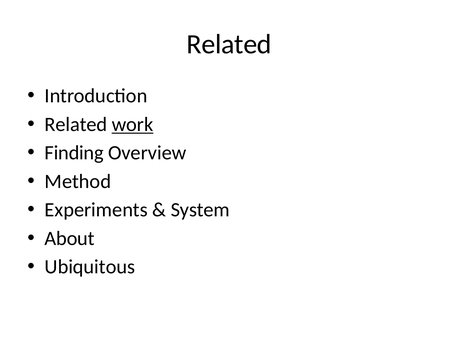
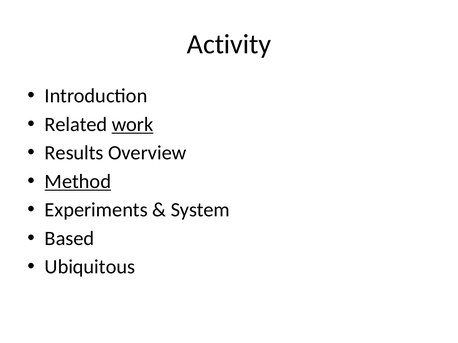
Related: Related -> Activity (229, 44)
Finding: Finding -> Results (74, 153)
Method underline: none -> present (78, 182)
About: About -> Based (69, 239)
